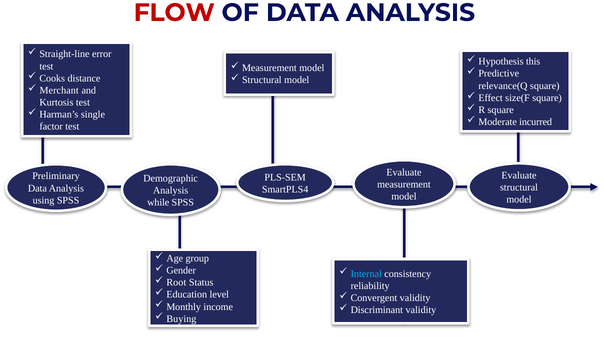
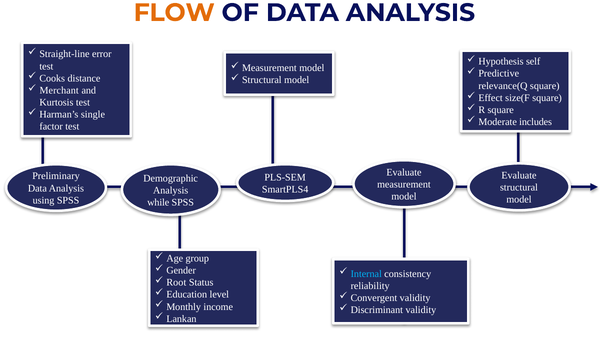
FLOW colour: red -> orange (174, 13)
this: this -> self (533, 62)
incurred: incurred -> includes (536, 122)
Buying: Buying -> Lankan (181, 319)
